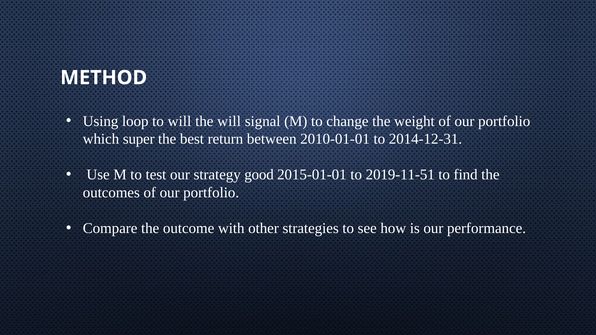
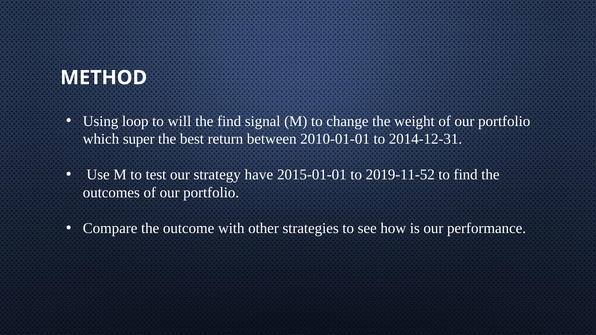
the will: will -> find (229, 121)
good: good -> have (259, 175)
2019-11-51: 2019-11-51 -> 2019-11-52 (400, 175)
